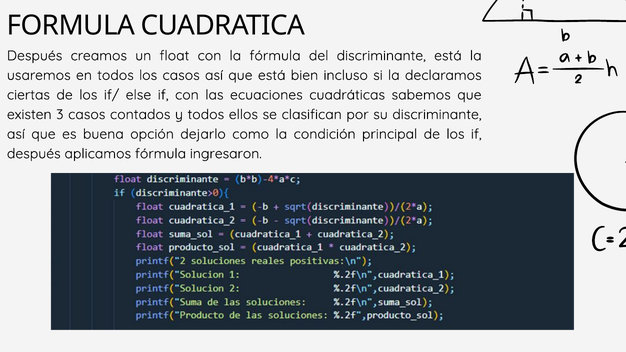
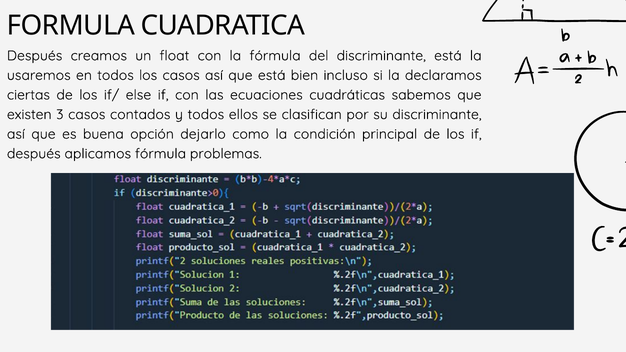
ingresaron: ingresaron -> problemas (226, 154)
